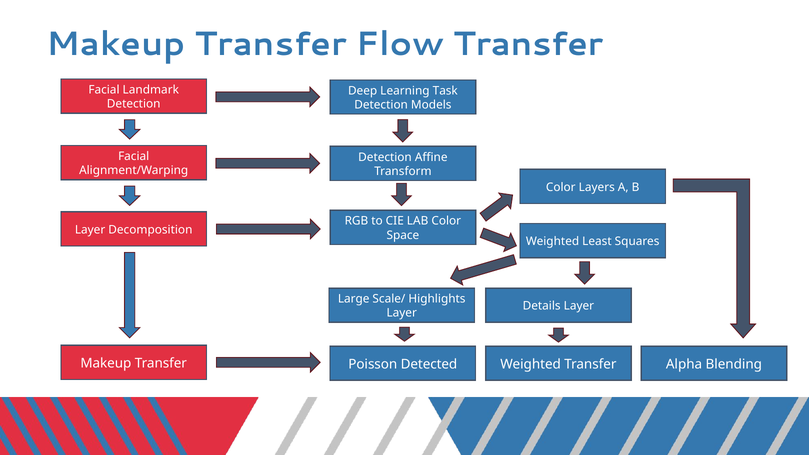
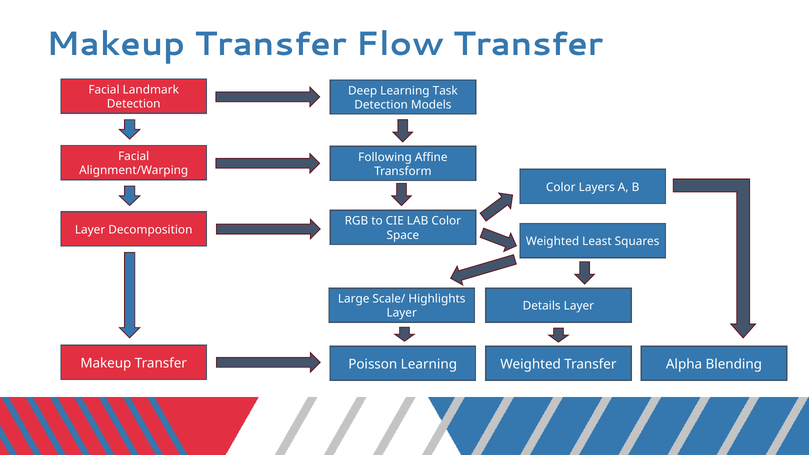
Detection: Detection -> Following (385, 157)
Poisson Detected: Detected -> Learning (429, 364)
